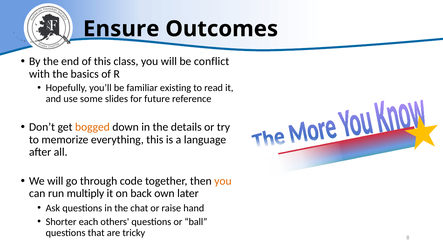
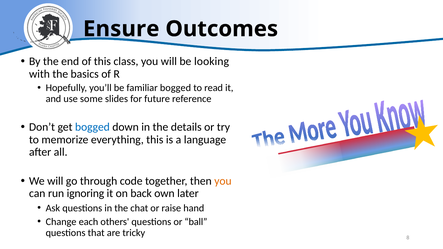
conflict: conflict -> looking (212, 62)
familiar existing: existing -> bogged (175, 88)
bogged colour: orange -> blue (92, 127)
multiply: multiply -> ignoring (85, 194)
Shorter: Shorter -> Change (61, 222)
